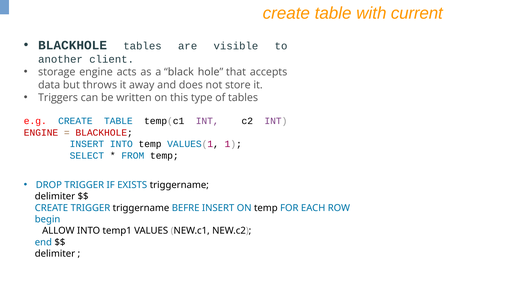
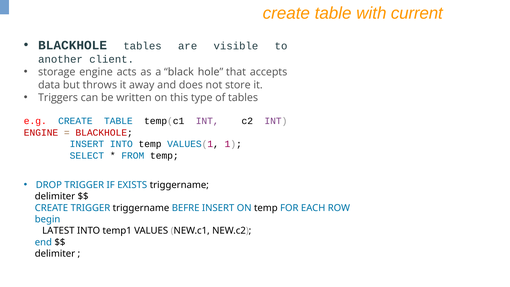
ALLOW: ALLOW -> LATEST (58, 231)
